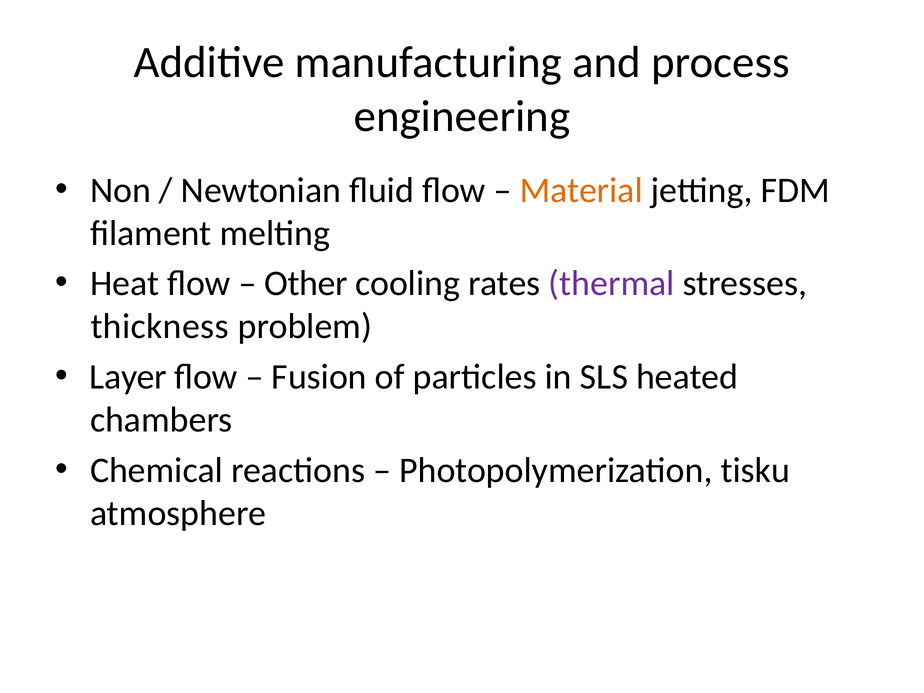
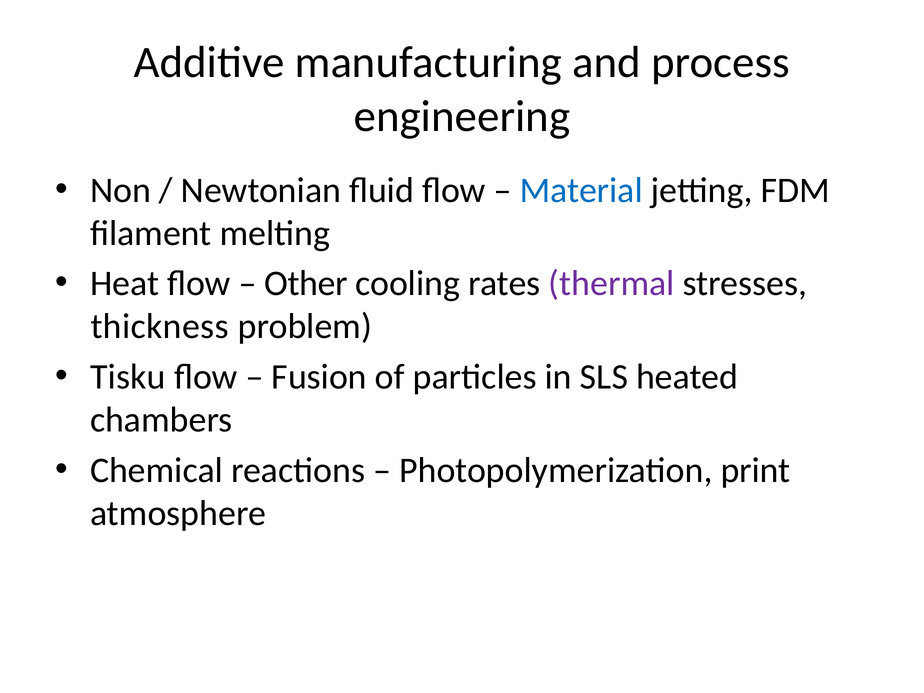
Material colour: orange -> blue (581, 190)
Layer: Layer -> Tisku (128, 377)
tisku: tisku -> print (755, 470)
